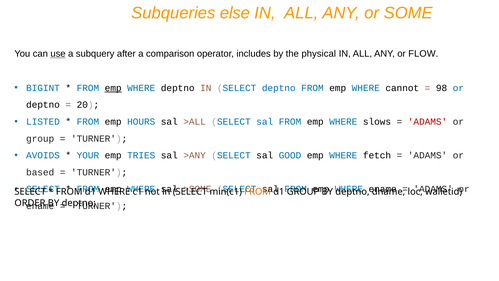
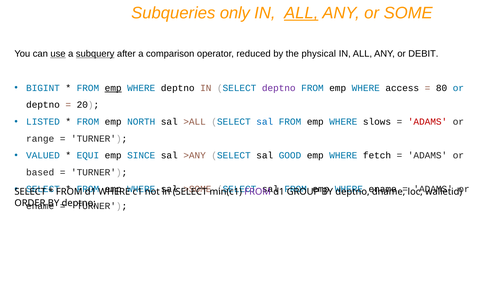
else: else -> only (235, 13)
ALL underline: none -> present (301, 13)
subquery underline: none -> present (95, 54)
includes: includes -> reduced (254, 54)
FLOW: FLOW -> DEBIT (423, 54)
deptno colour: blue -> purple (279, 88)
cannot: cannot -> access (402, 88)
98: 98 -> 80 (442, 88)
HOURS: HOURS -> NORTH (141, 122)
group: group -> range (40, 138)
AVOIDS: AVOIDS -> VALUED (43, 155)
YOUR: YOUR -> EQUI (88, 155)
TRIES: TRIES -> SINCE (141, 155)
FROM colour: orange -> purple (258, 192)
